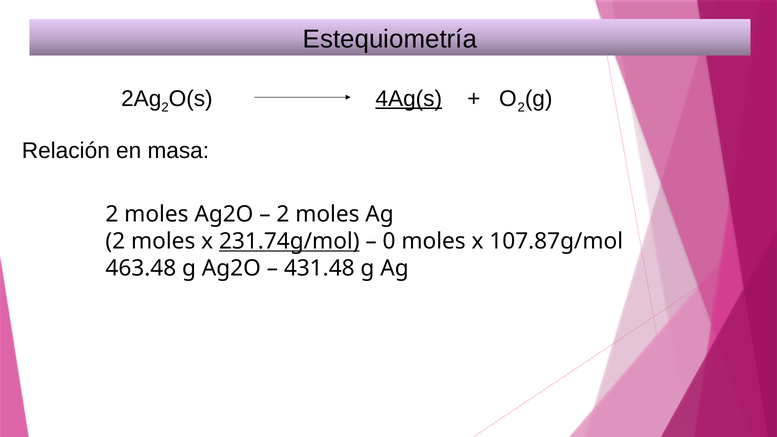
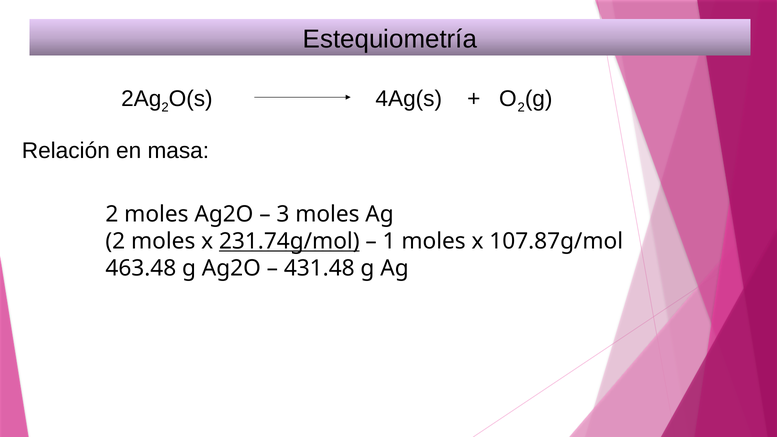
4Ag(s underline: present -> none (409, 99)
2: 2 -> 3 (283, 214)
0: 0 -> 1 (389, 241)
